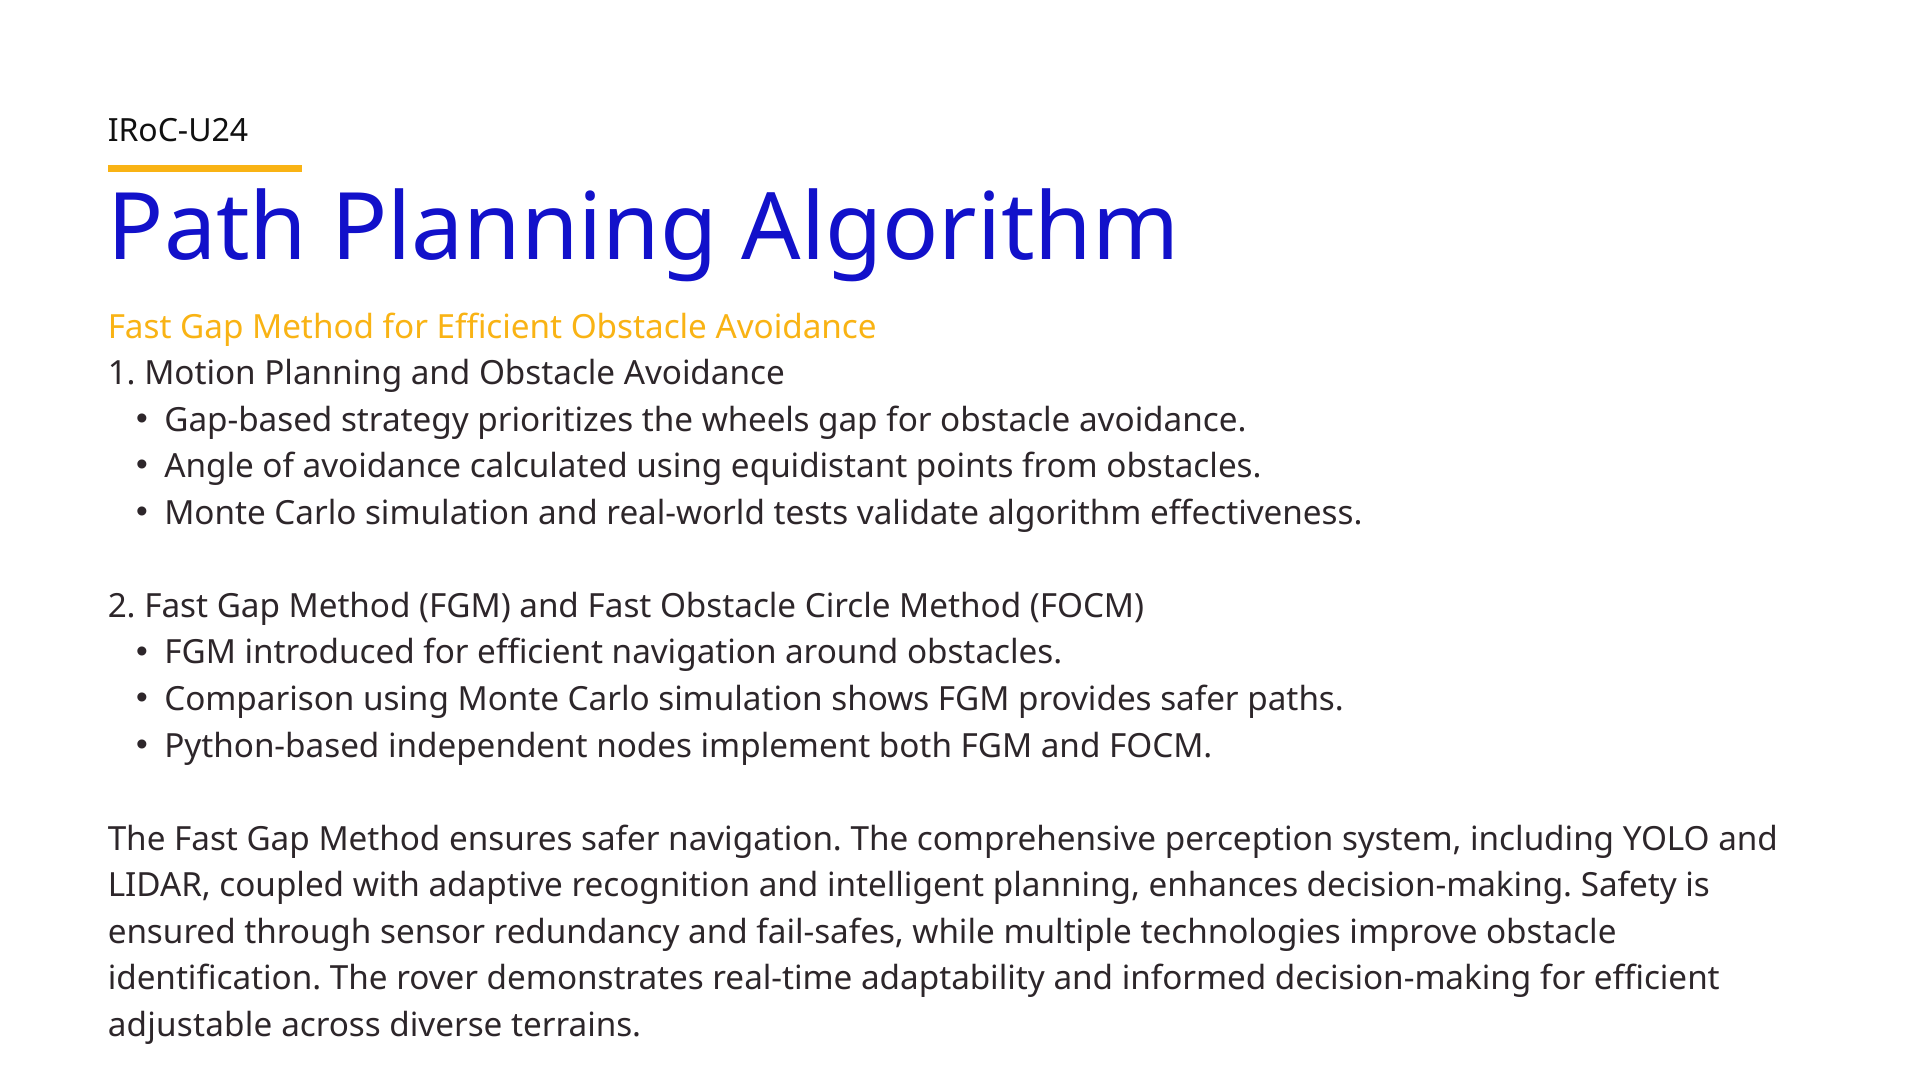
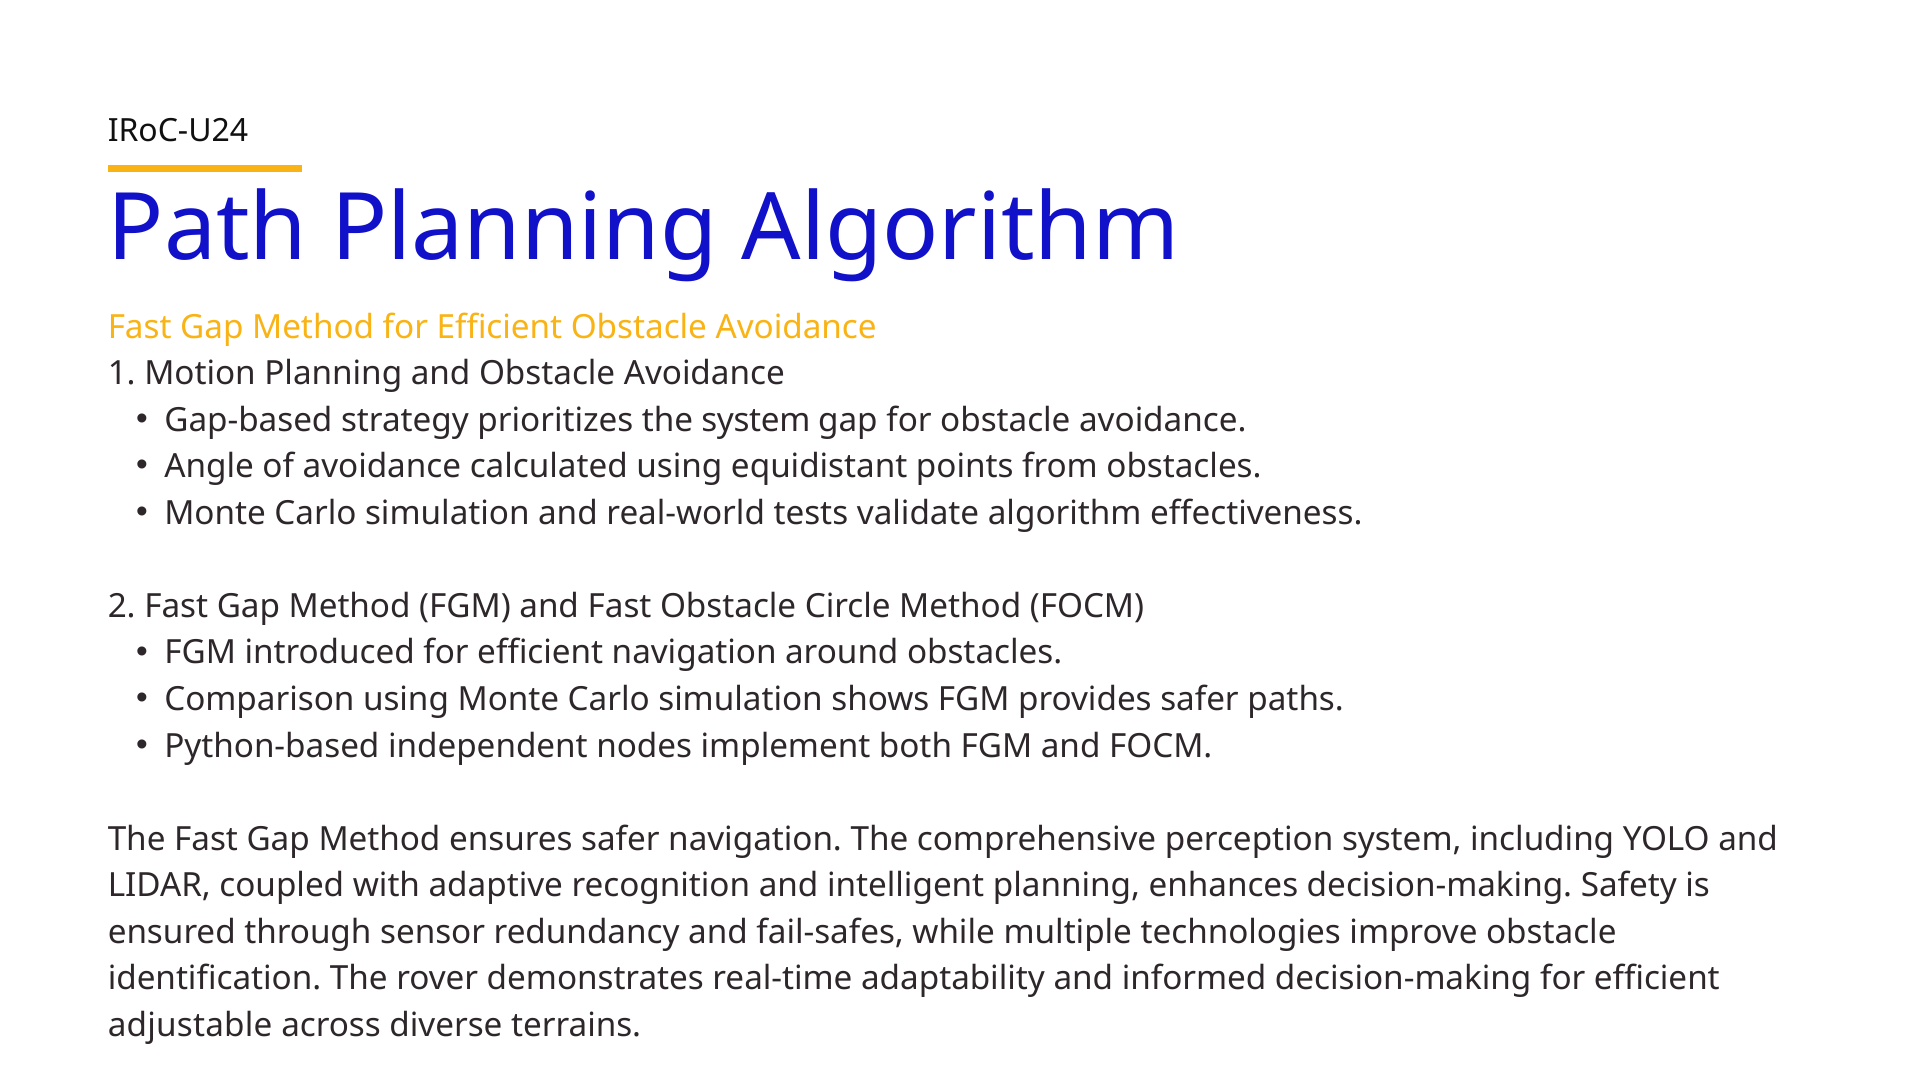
the wheels: wheels -> system (756, 420)
